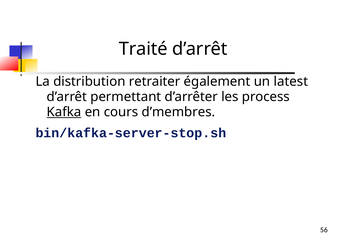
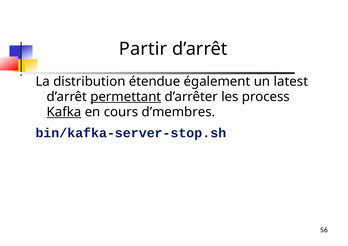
Traité: Traité -> Partir (143, 49)
retraiter: retraiter -> étendue (155, 81)
permettant underline: none -> present (126, 97)
